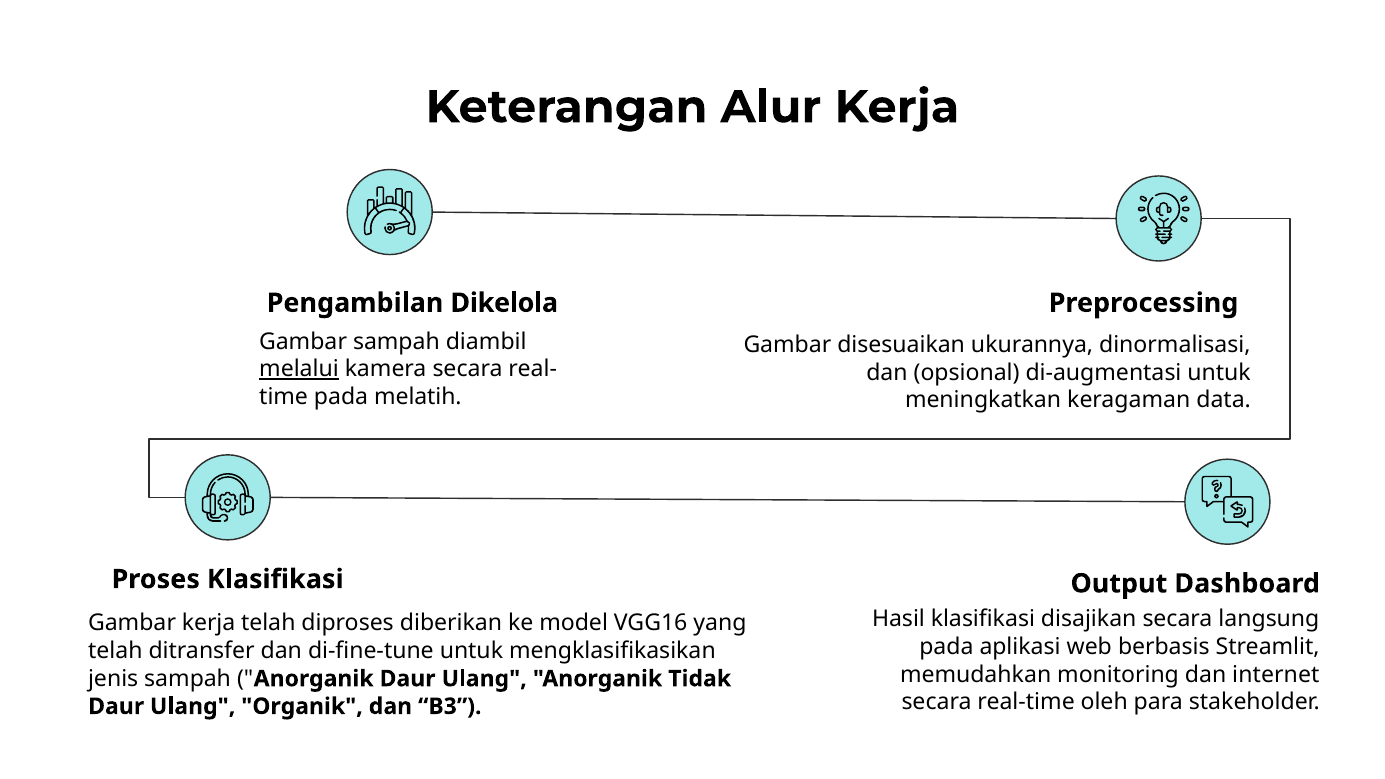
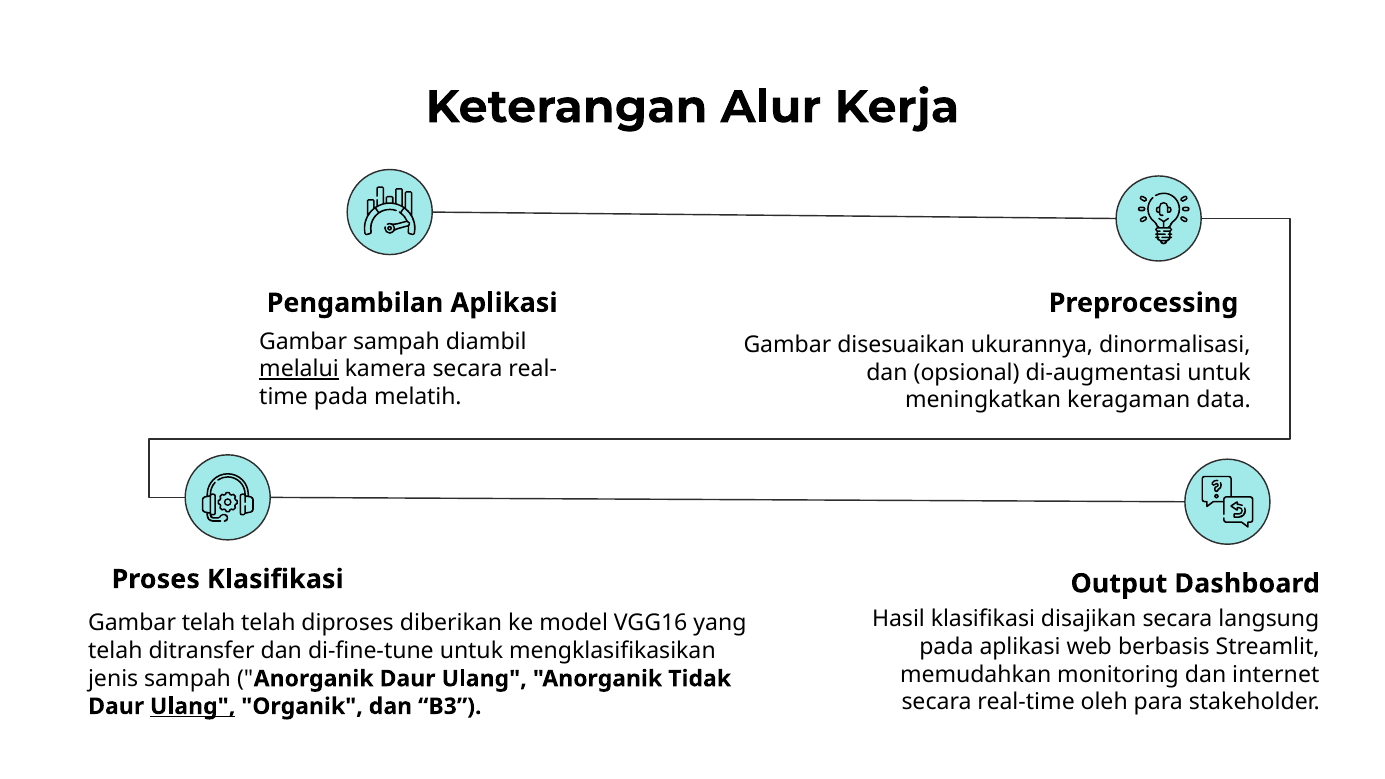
Pengambilan Dikelola: Dikelola -> Aplikasi (504, 303)
Gambar kerja: kerja -> telah (209, 623)
Ulang underline: none -> present (193, 706)
